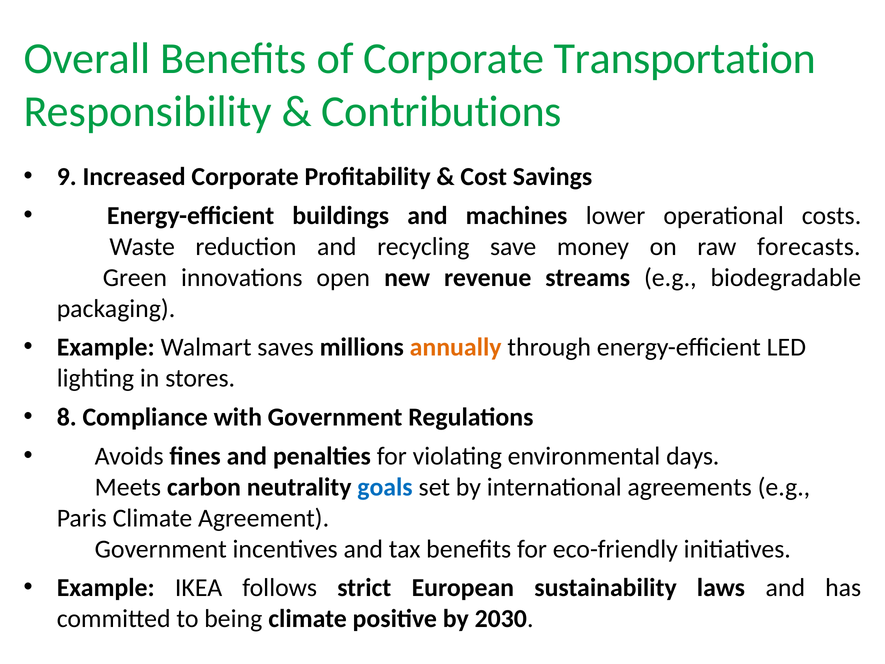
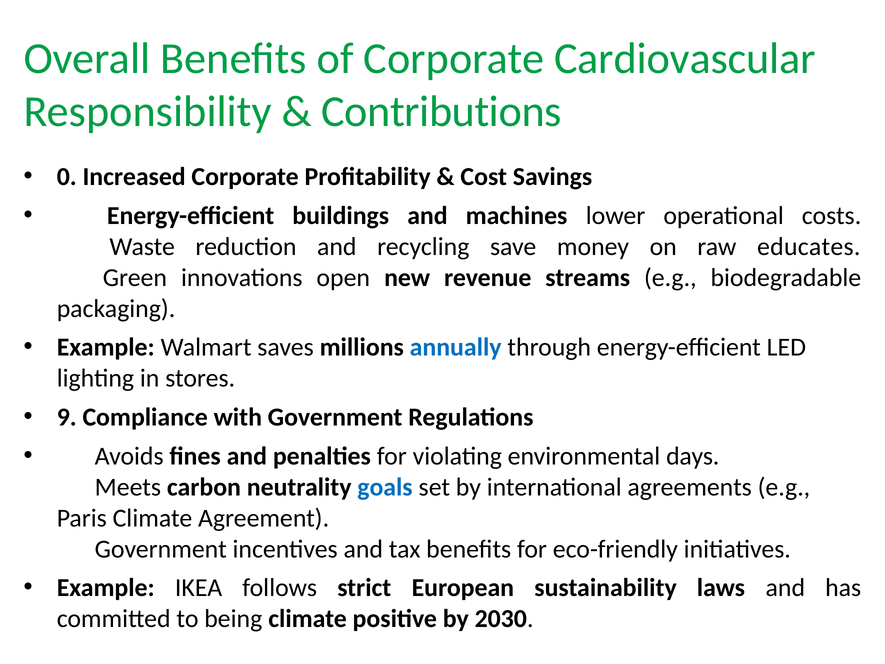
Transportation: Transportation -> Cardiovascular (685, 58)
9: 9 -> 0 (67, 177)
forecasts: forecasts -> educates (809, 246)
annually colour: orange -> blue (456, 347)
8: 8 -> 9 (67, 417)
